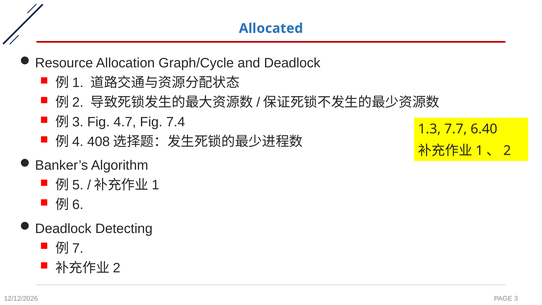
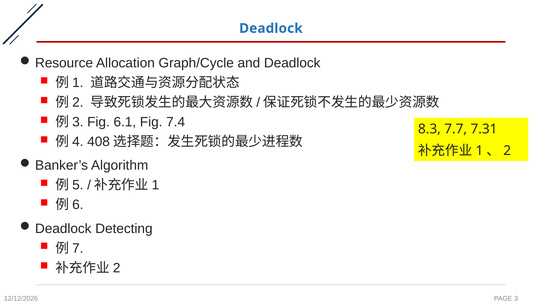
Allocated: Allocated -> Deadlock (271, 28)
4.7: 4.7 -> 6.1 (125, 122)
1.3: 1.3 -> 8.3 (429, 129)
6.40: 6.40 -> 7.31 (484, 129)
